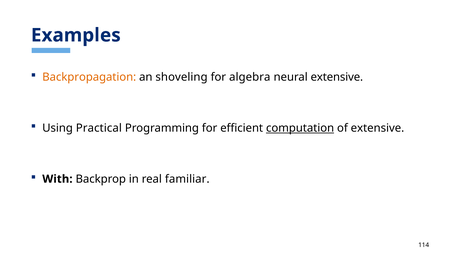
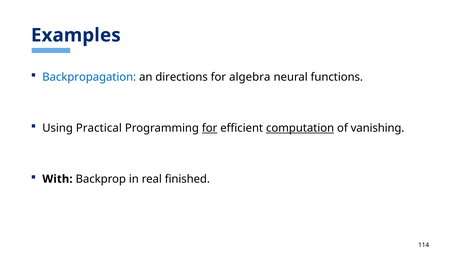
Backpropagation colour: orange -> blue (89, 77)
shoveling: shoveling -> directions (182, 77)
neural extensive: extensive -> functions (337, 77)
for underline: none -> present (210, 128)
of extensive: extensive -> vanishing (378, 128)
familiar: familiar -> finished (187, 179)
